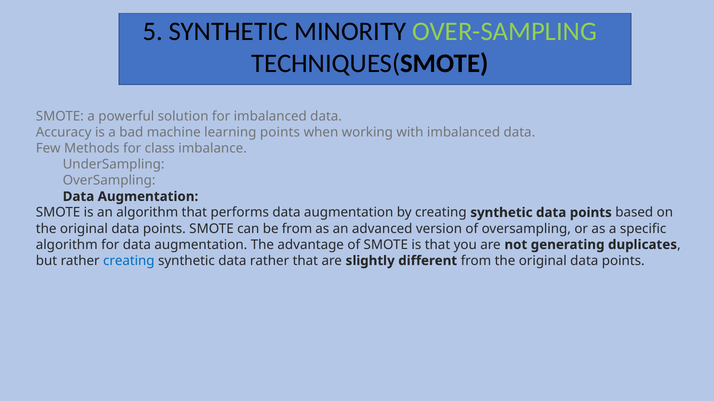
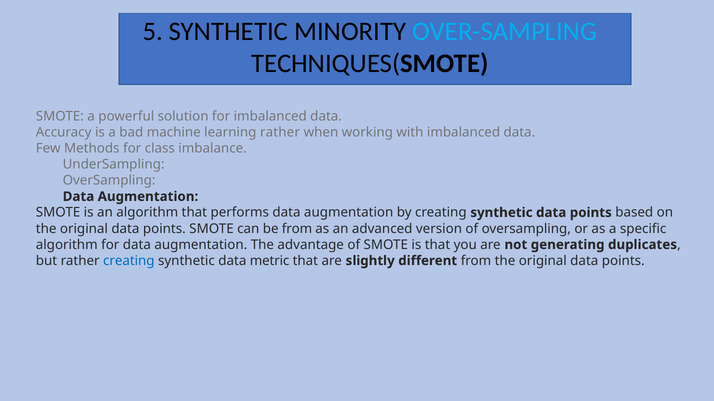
OVER-SAMPLING colour: light green -> light blue (505, 31)
learning points: points -> rather (280, 133)
data rather: rather -> metric (270, 261)
